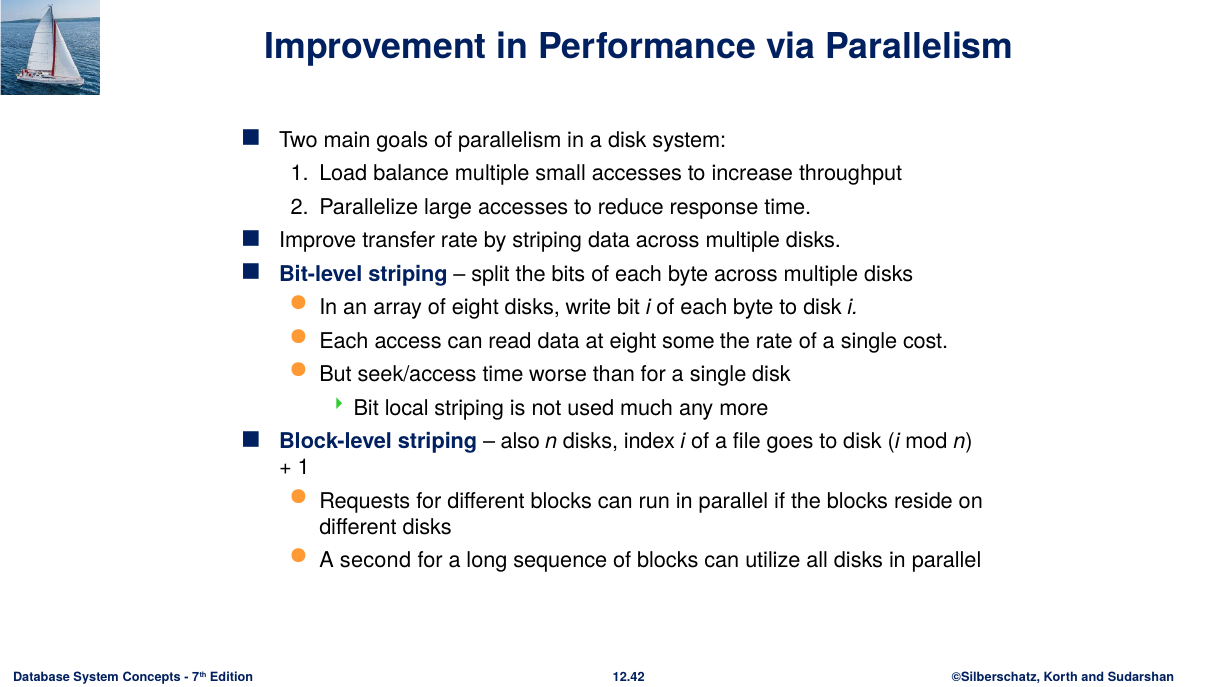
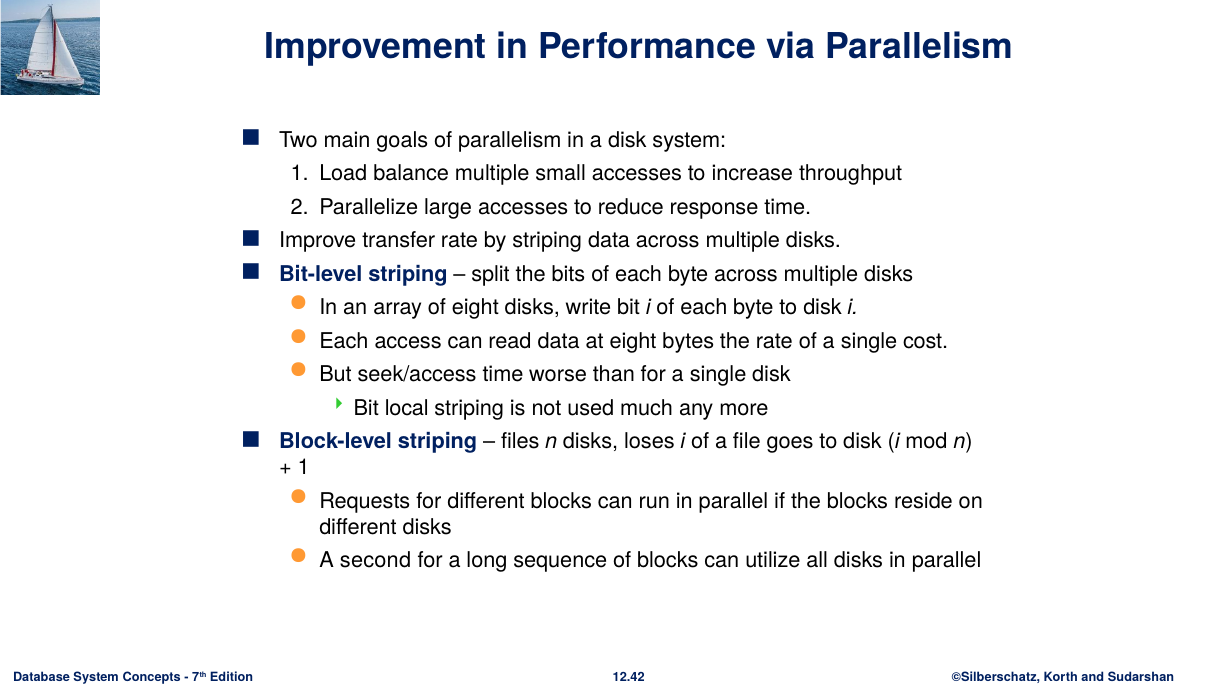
some: some -> bytes (688, 341)
also: also -> files (520, 442)
index: index -> loses (649, 442)
